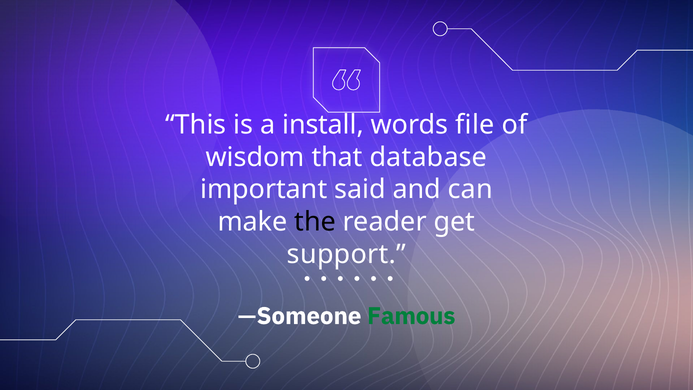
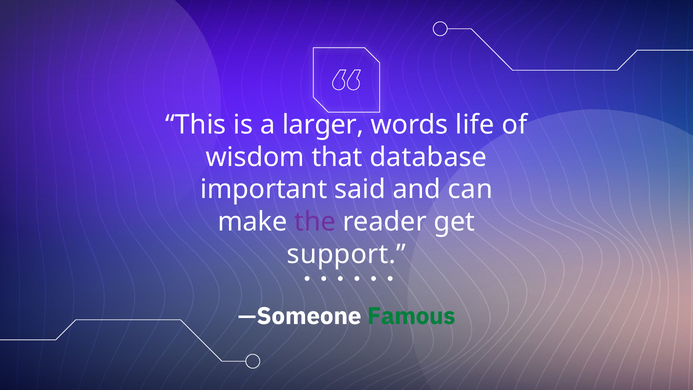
install: install -> larger (323, 125)
file: file -> life (475, 125)
the colour: black -> purple (315, 222)
